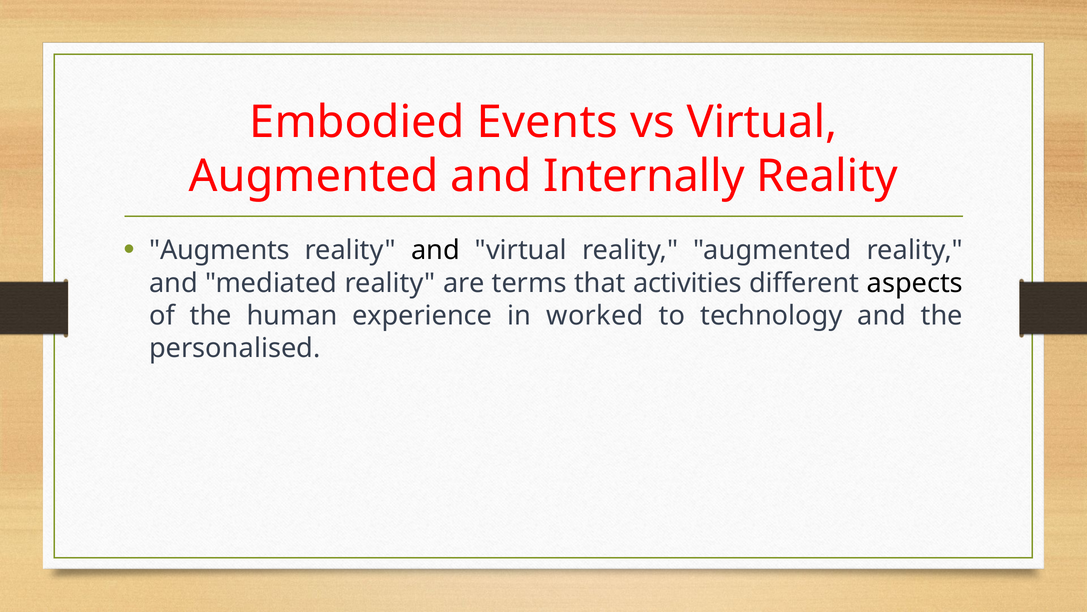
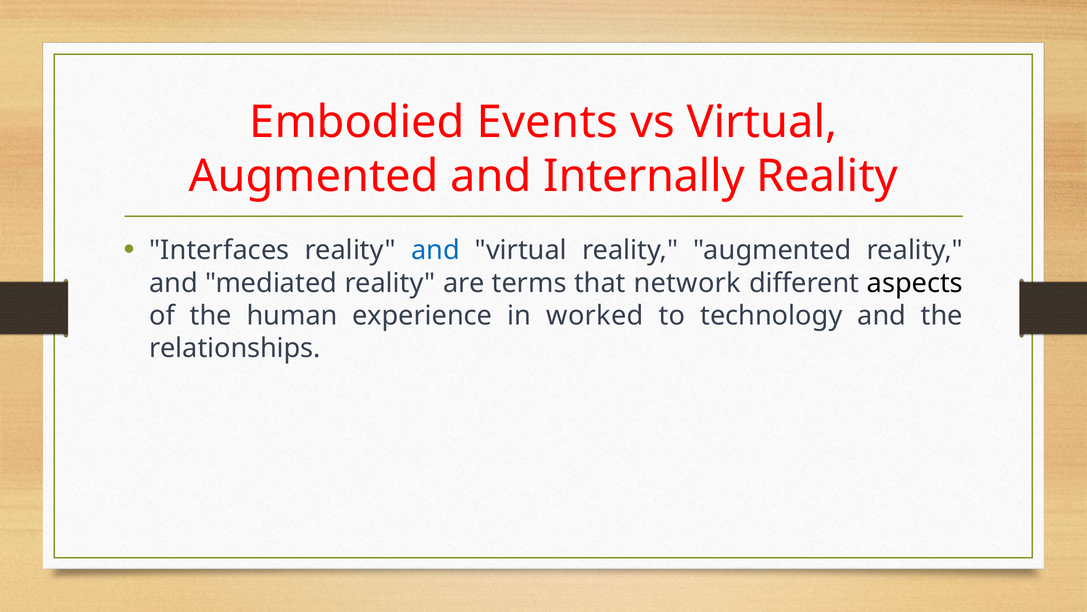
Augments: Augments -> Interfaces (219, 250)
and colour: black -> blue (435, 250)
activities: activities -> network (687, 283)
personalised: personalised -> relationships (235, 348)
